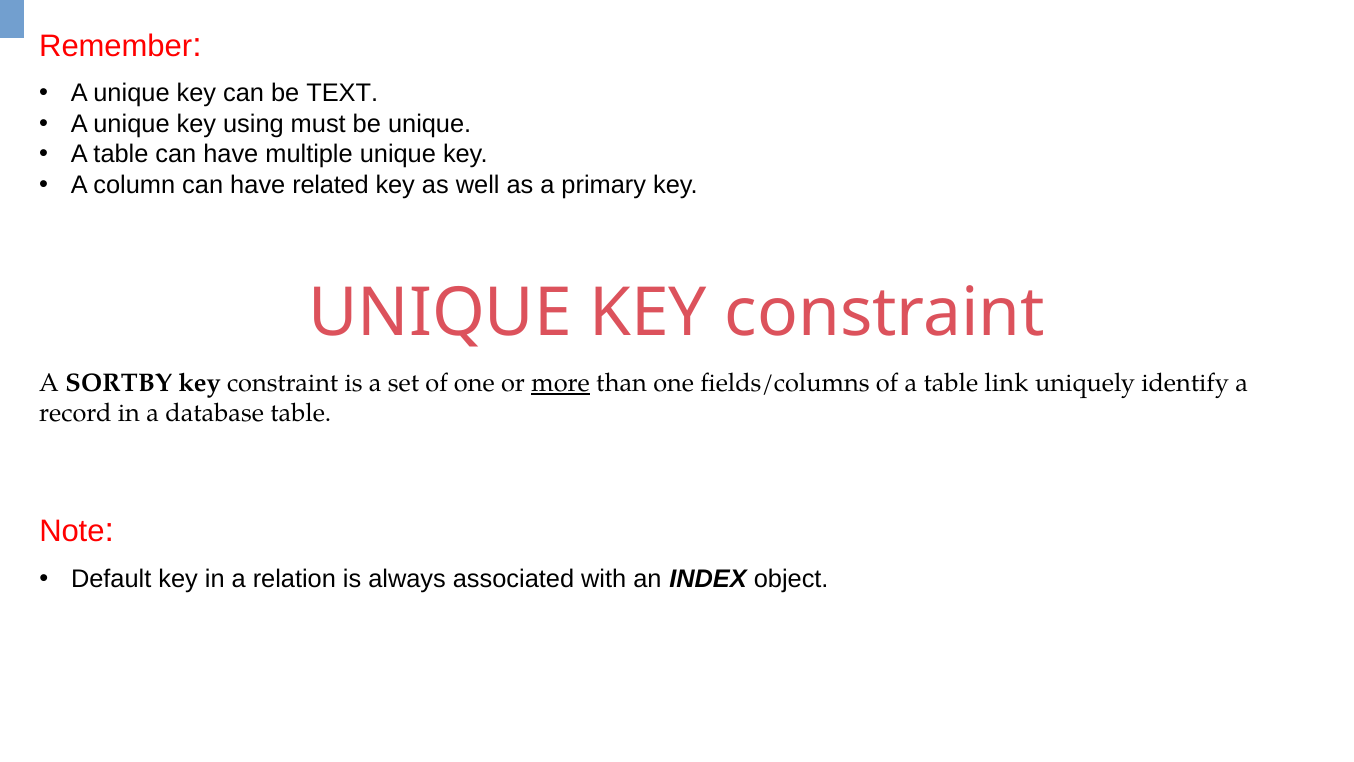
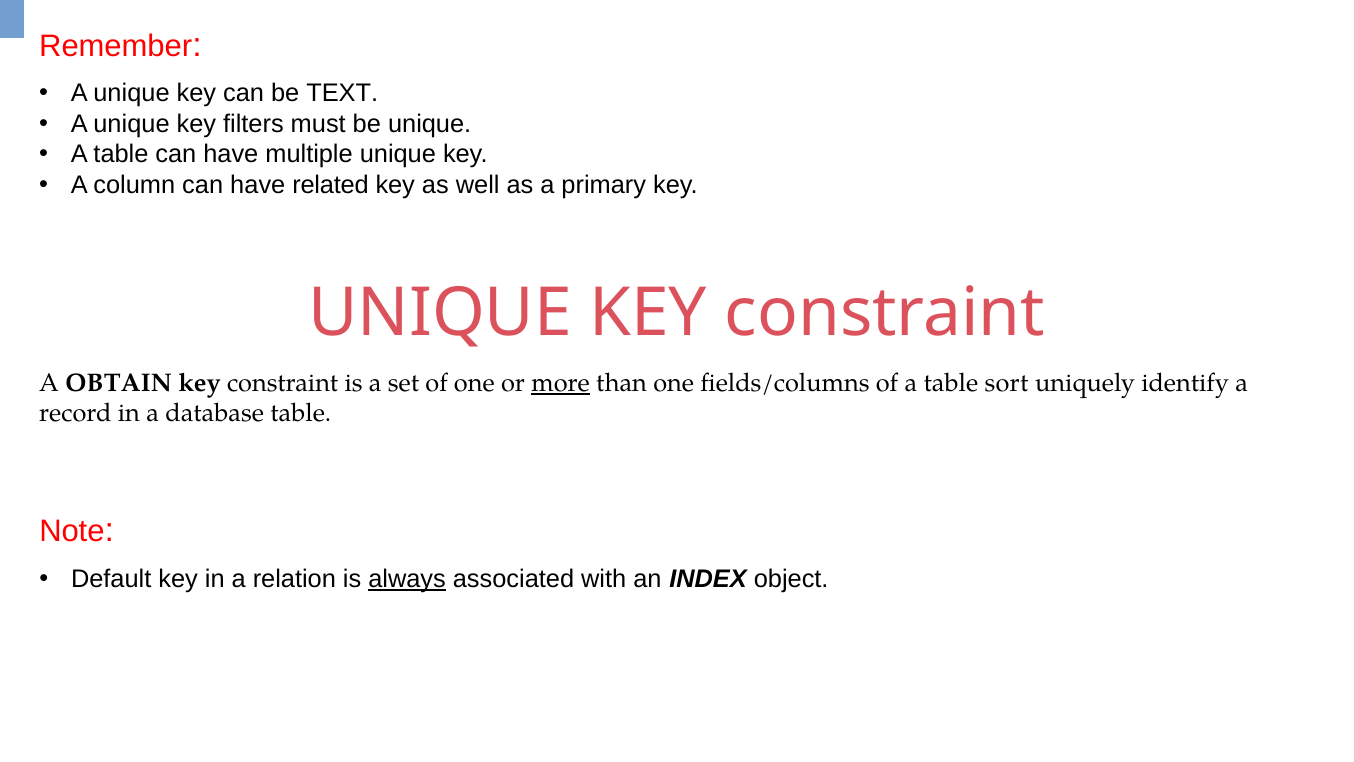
using: using -> filters (253, 124)
SORTBY: SORTBY -> OBTAIN (119, 383)
link: link -> sort (1006, 383)
always underline: none -> present (407, 579)
